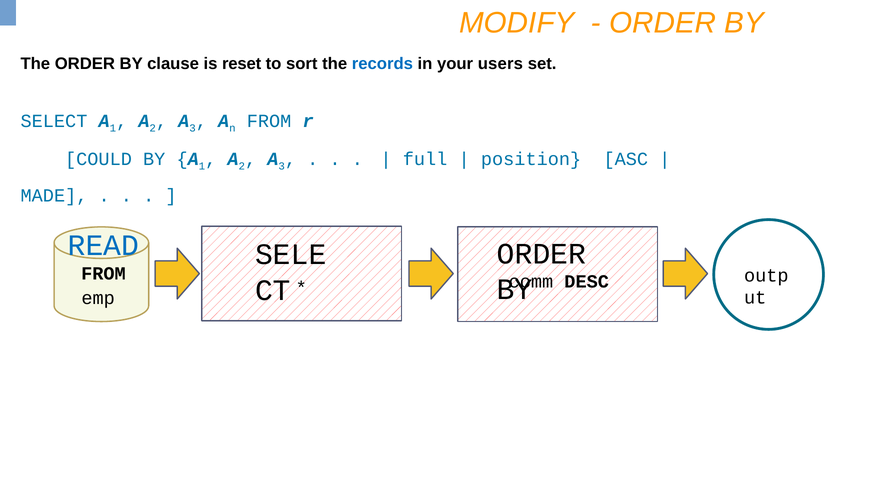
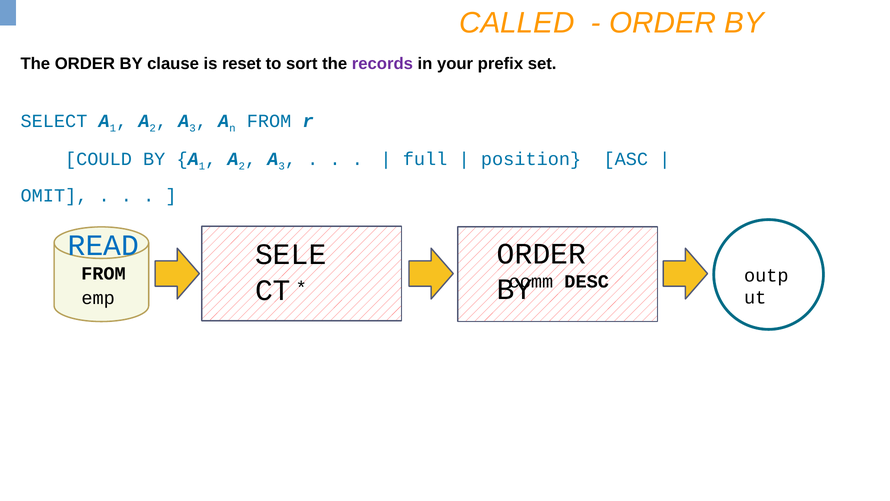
MODIFY: MODIFY -> CALLED (517, 23)
records colour: blue -> purple (382, 64)
users: users -> prefix (500, 64)
MADE: MADE -> OMIT (54, 195)
